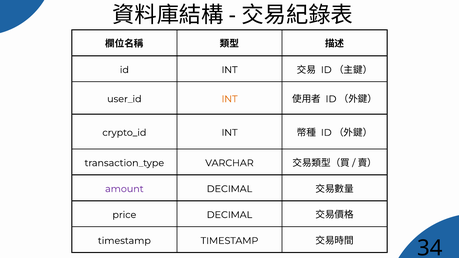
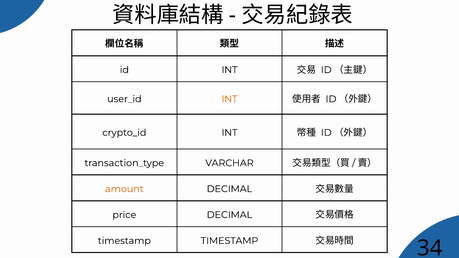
amount colour: purple -> orange (124, 189)
